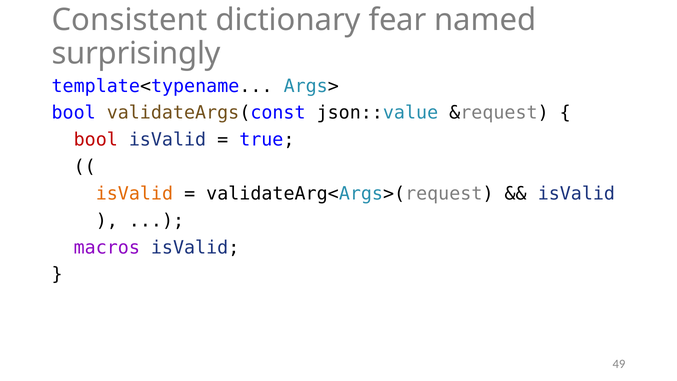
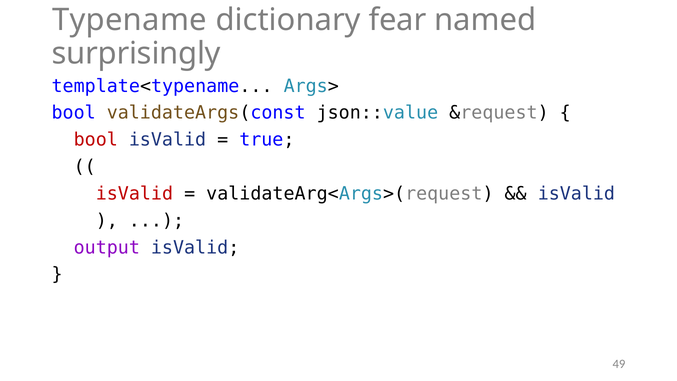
Consistent: Consistent -> Typename (129, 20)
isValid colour: orange -> red (134, 194)
macros: macros -> output (107, 247)
